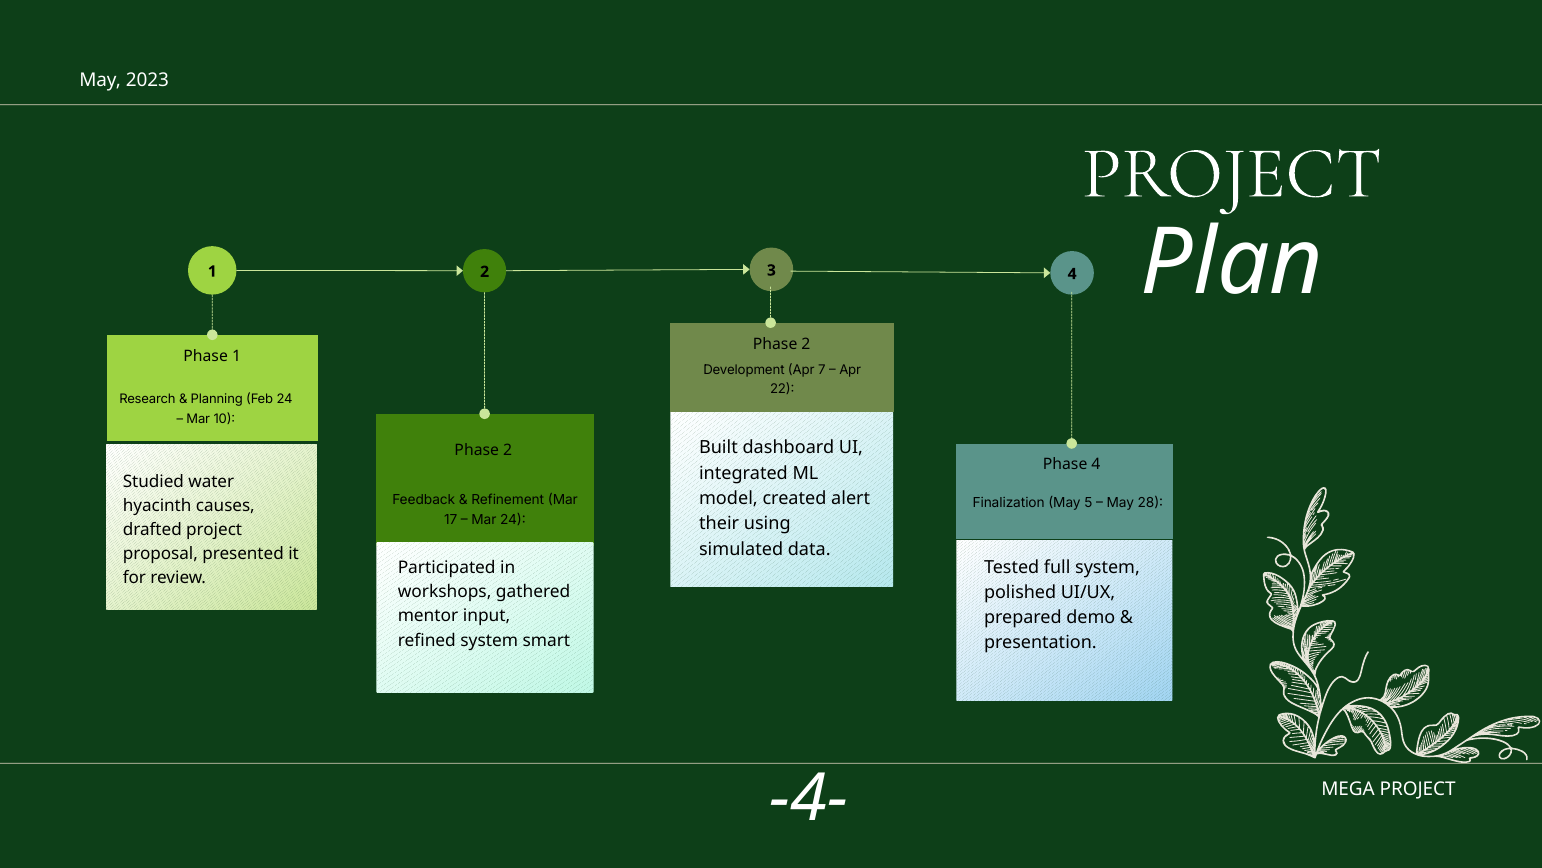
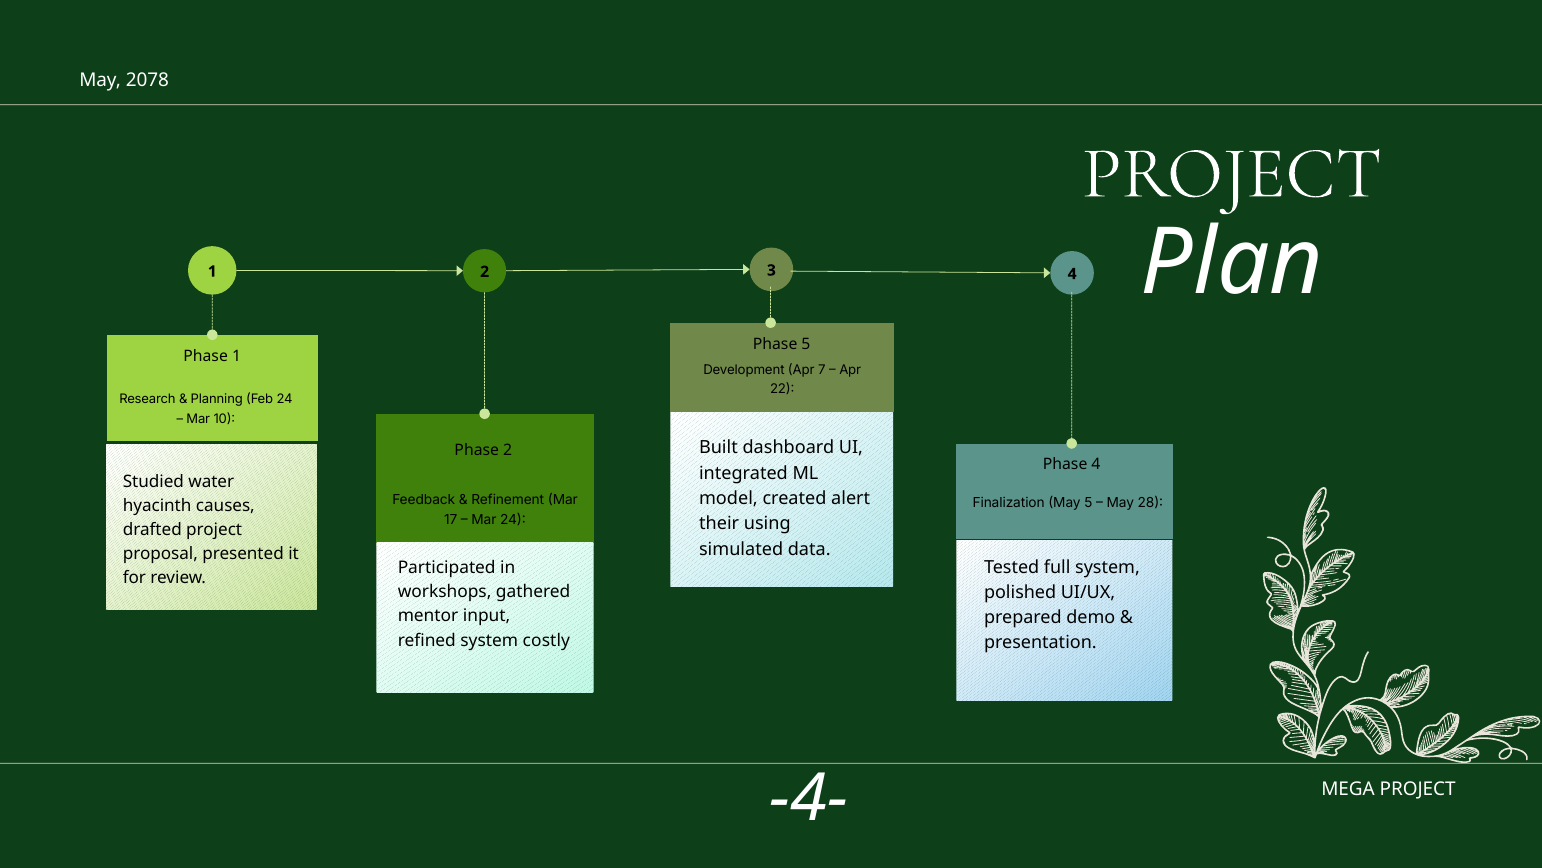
2023: 2023 -> 2078 (147, 80)
2: 2 -> 5 (806, 344)
smart: smart -> costly (546, 640)
